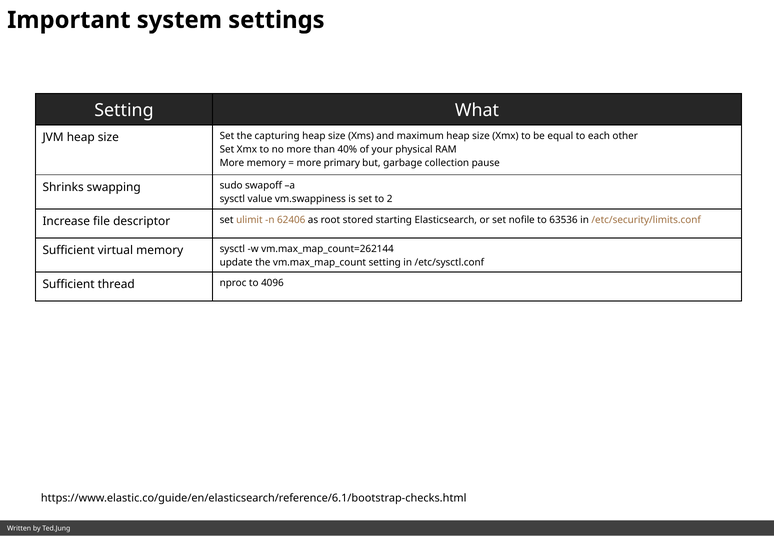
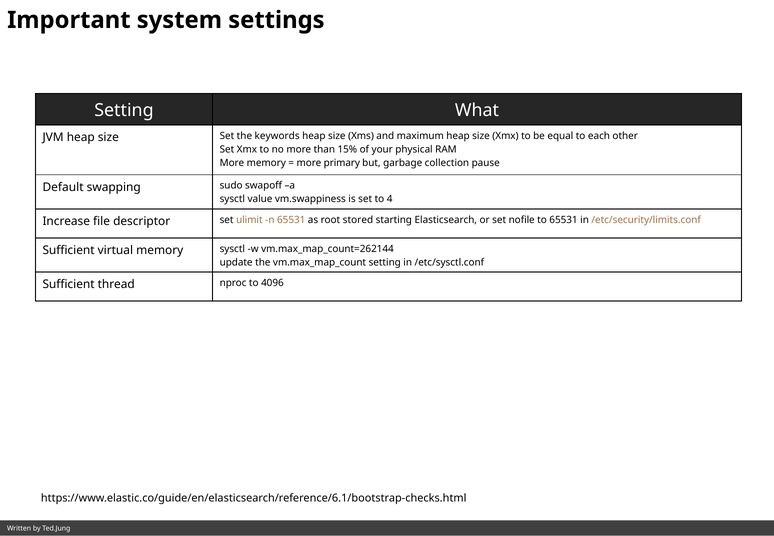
capturing: capturing -> keywords (277, 136)
40%: 40% -> 15% (347, 149)
Shrinks: Shrinks -> Default (63, 187)
2: 2 -> 4 (390, 199)
n 62406: 62406 -> 65531 (291, 220)
to 63536: 63536 -> 65531 (564, 220)
